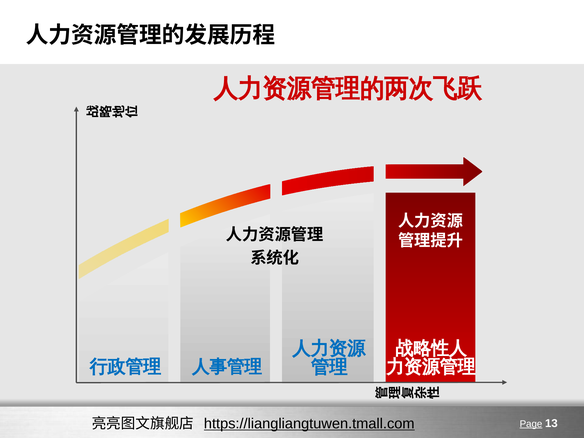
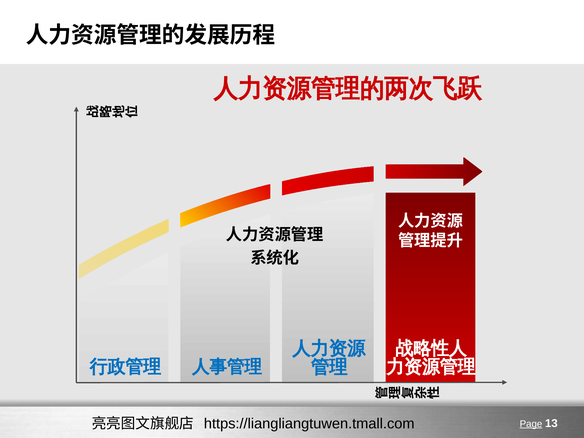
https://liangliangtuwen.tmall.com underline: present -> none (309, 424)
